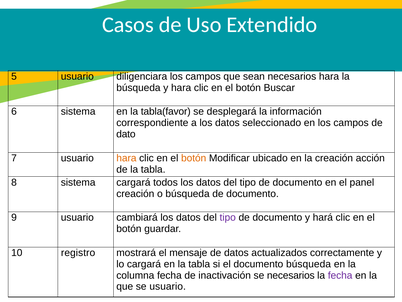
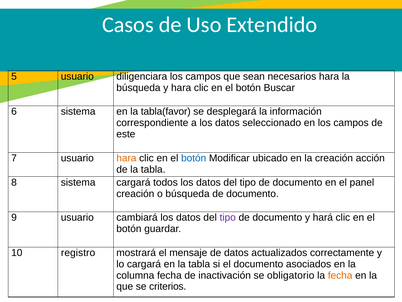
dato: dato -> este (126, 134)
botón colour: orange -> blue (194, 158)
documento búsqueda: búsqueda -> asociados (309, 264)
se necesarios: necesarios -> obligatorio (291, 275)
fecha colour: purple -> orange (340, 275)
se usuario: usuario -> criterios (168, 286)
